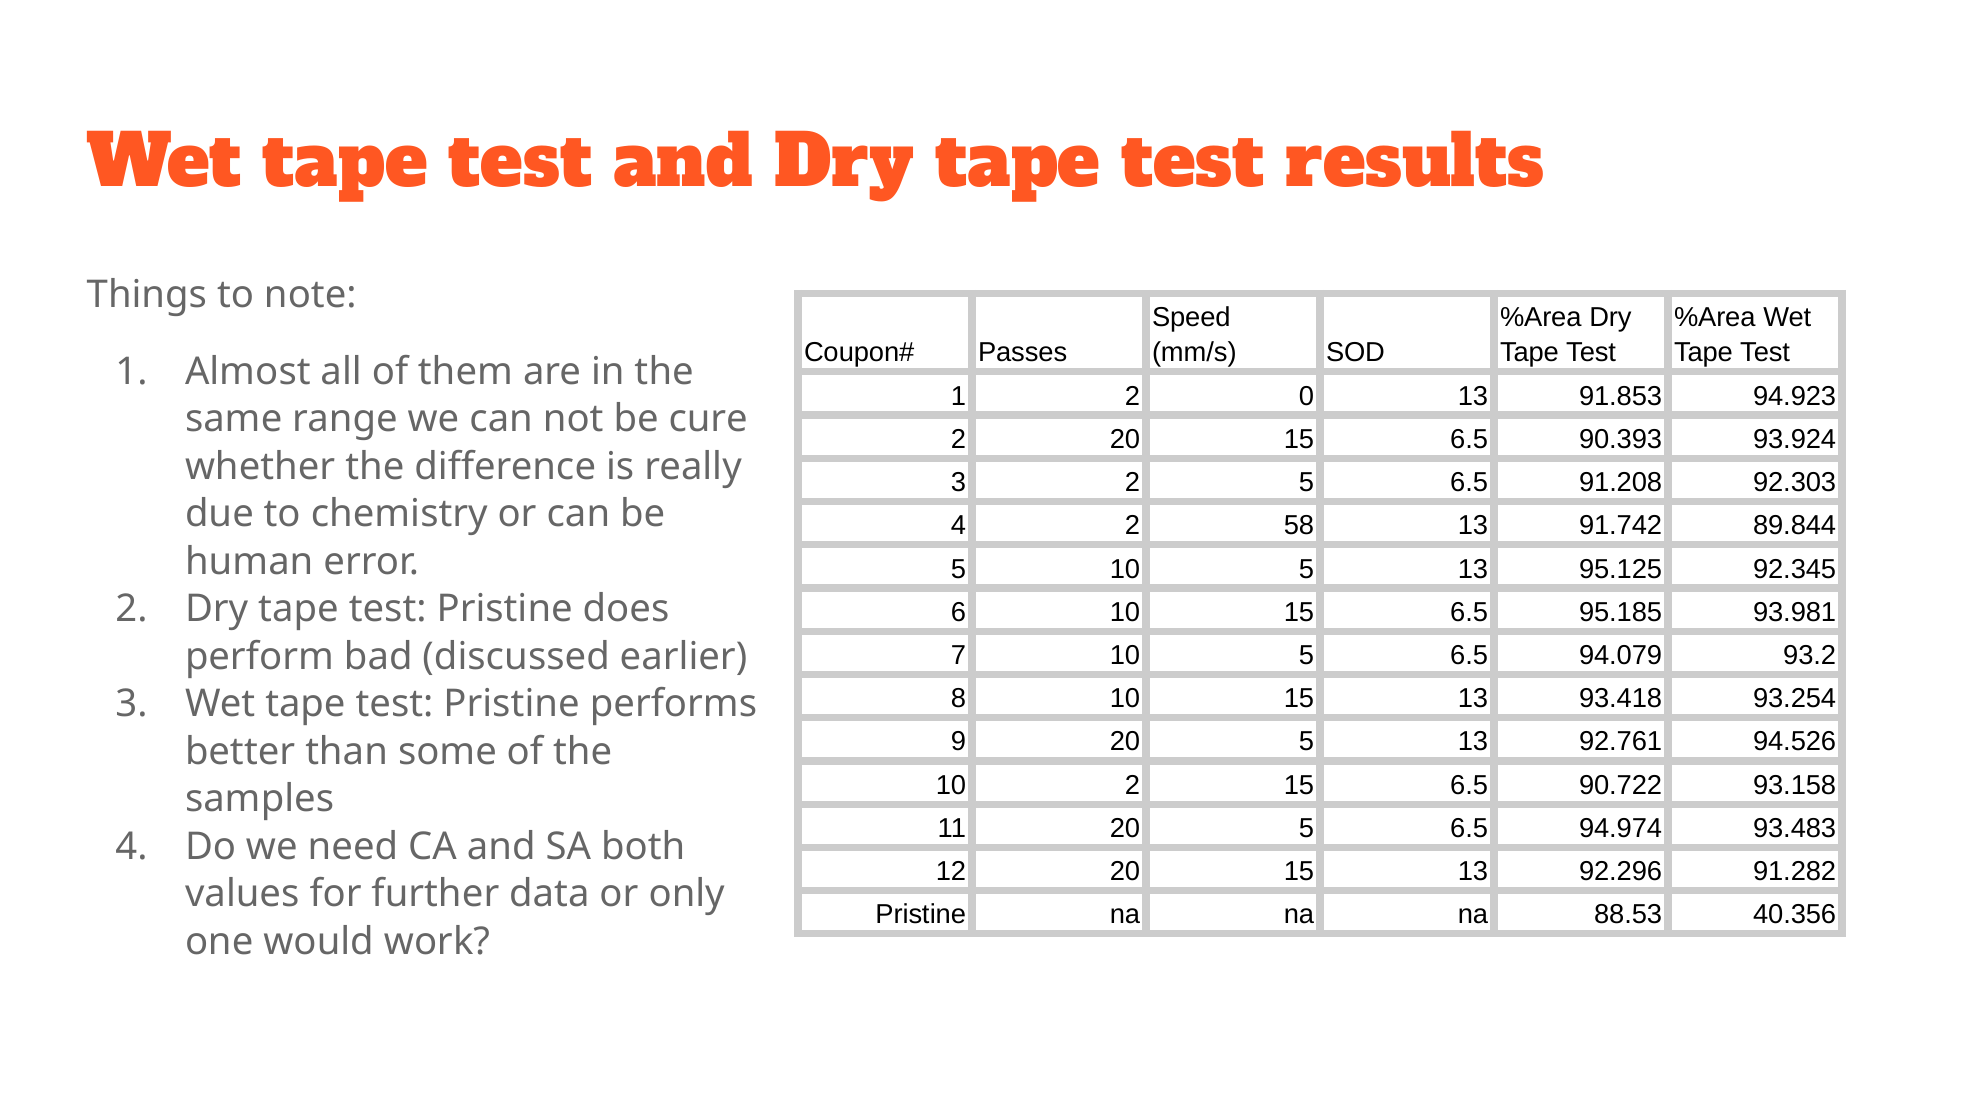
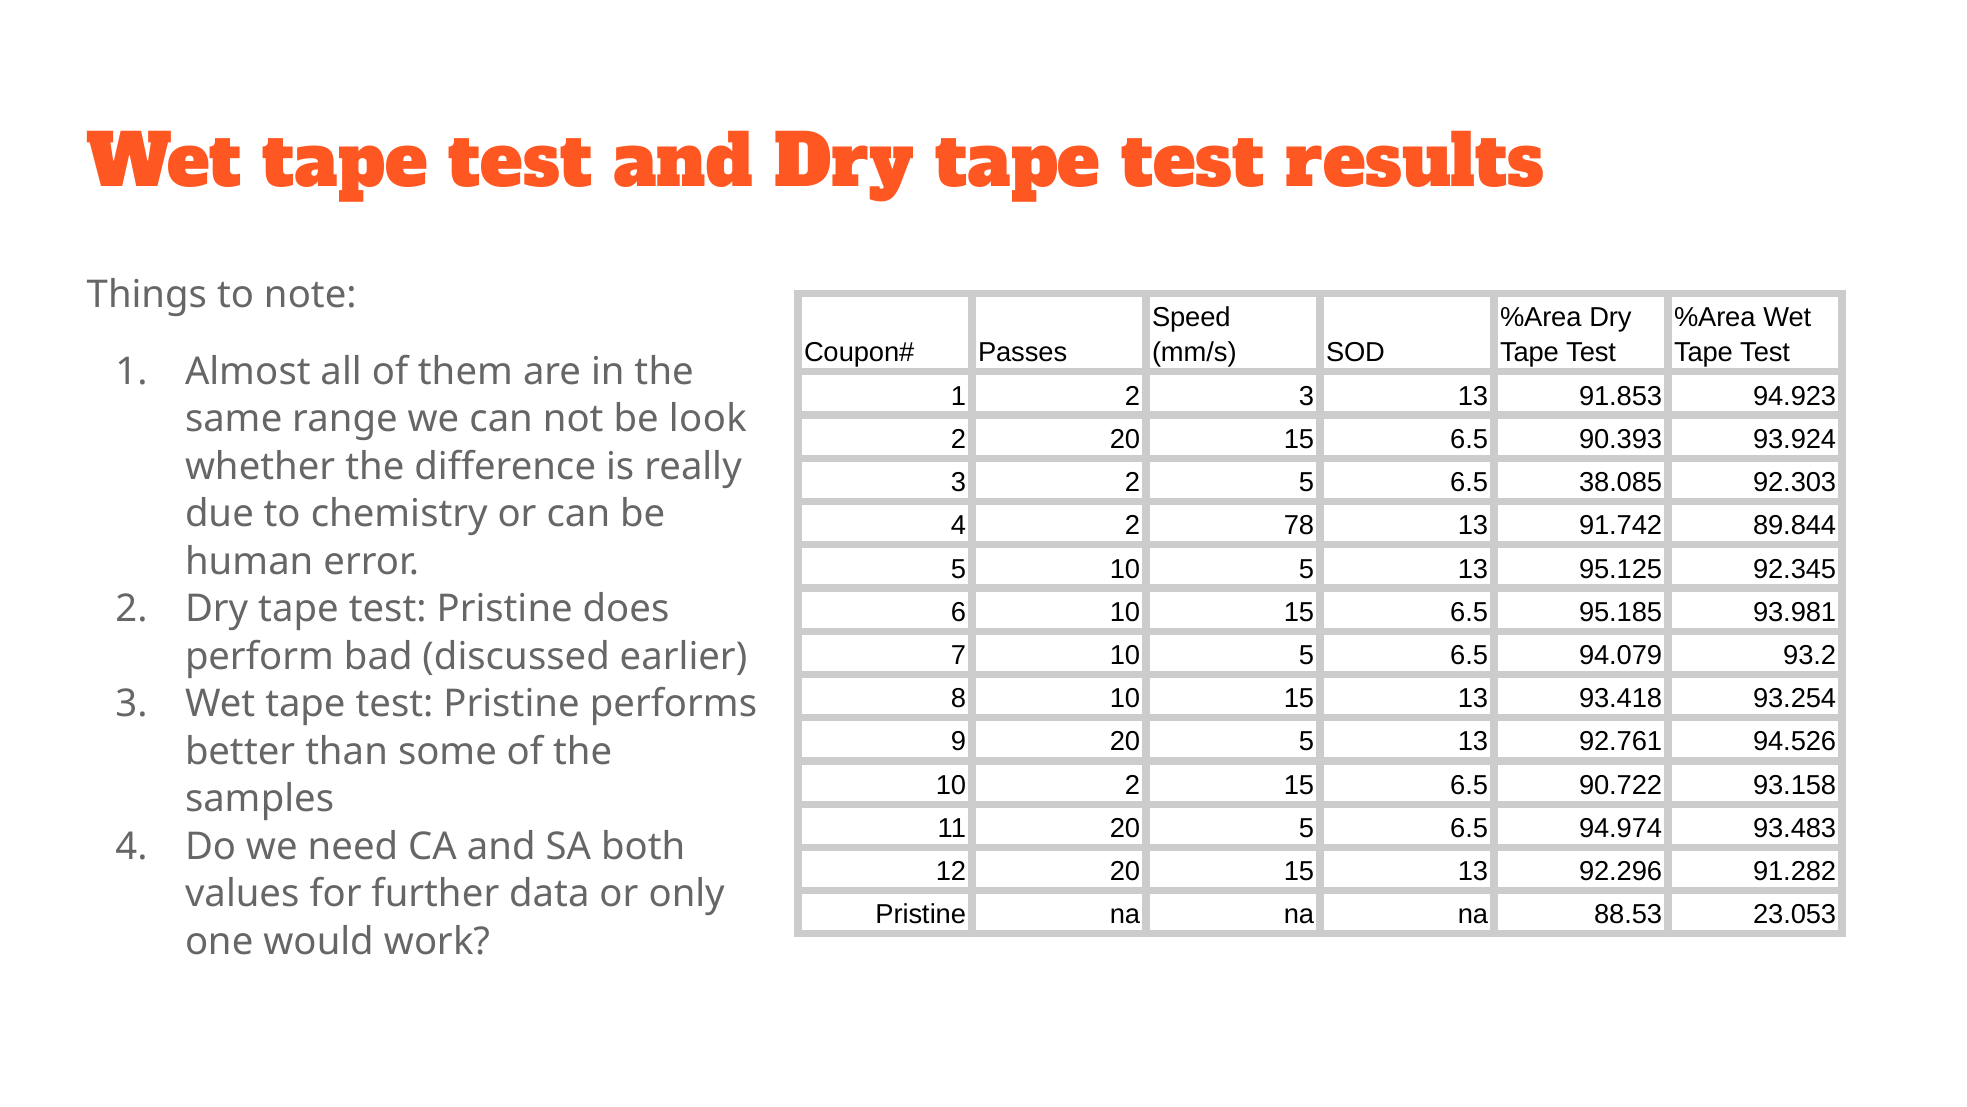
2 0: 0 -> 3 (1306, 396)
cure: cure -> look (708, 419)
91.208: 91.208 -> 38.085 (1621, 482)
58: 58 -> 78 (1299, 526)
40.356: 40.356 -> 23.053 (1795, 914)
